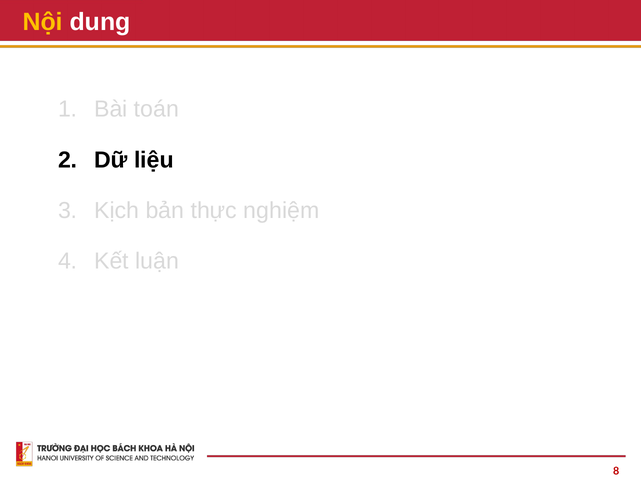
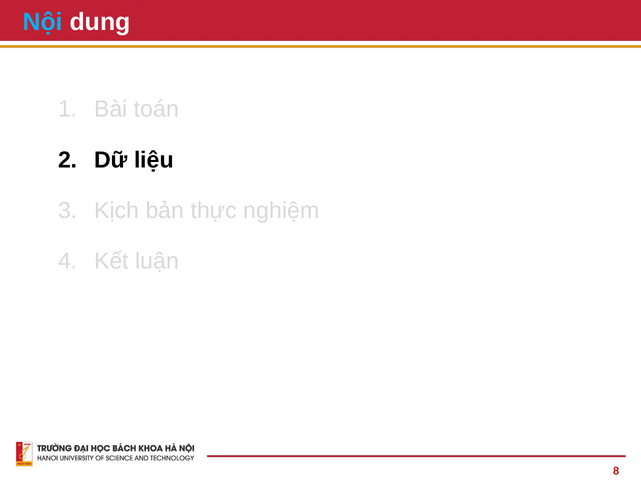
Nội colour: yellow -> light blue (43, 22)
